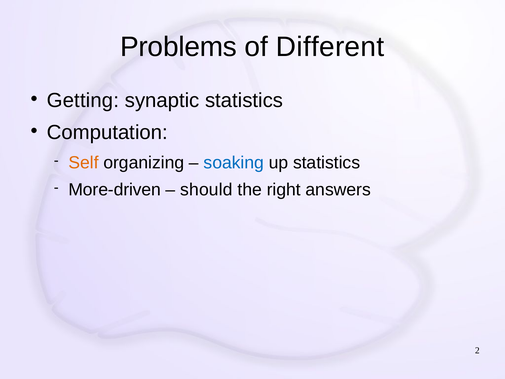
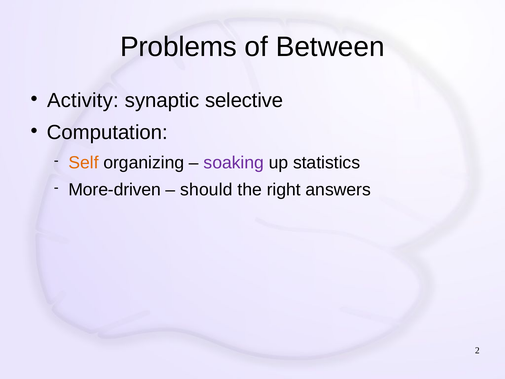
Different: Different -> Between (330, 47)
Getting: Getting -> Activity (83, 100)
synaptic statistics: statistics -> selective (244, 100)
soaking colour: blue -> purple (234, 163)
